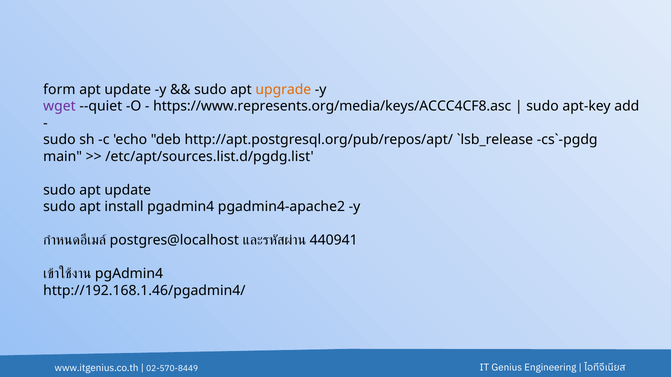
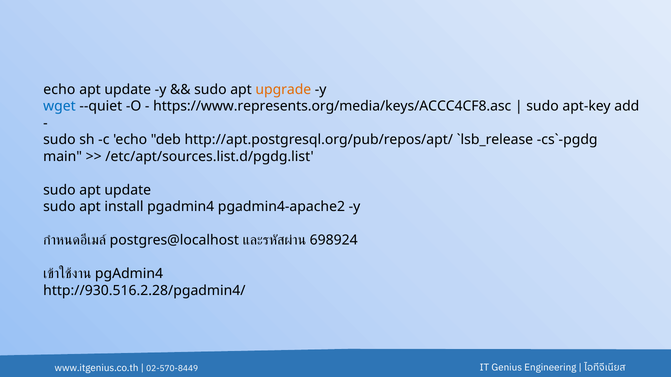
form: form -> echo (59, 90)
wget colour: purple -> blue (60, 106)
440941: 440941 -> 698924 (334, 241)
http://192.168.1.46/pgadmin4/: http://192.168.1.46/pgadmin4/ -> http://930.516.2.28/pgadmin4/ (144, 291)
